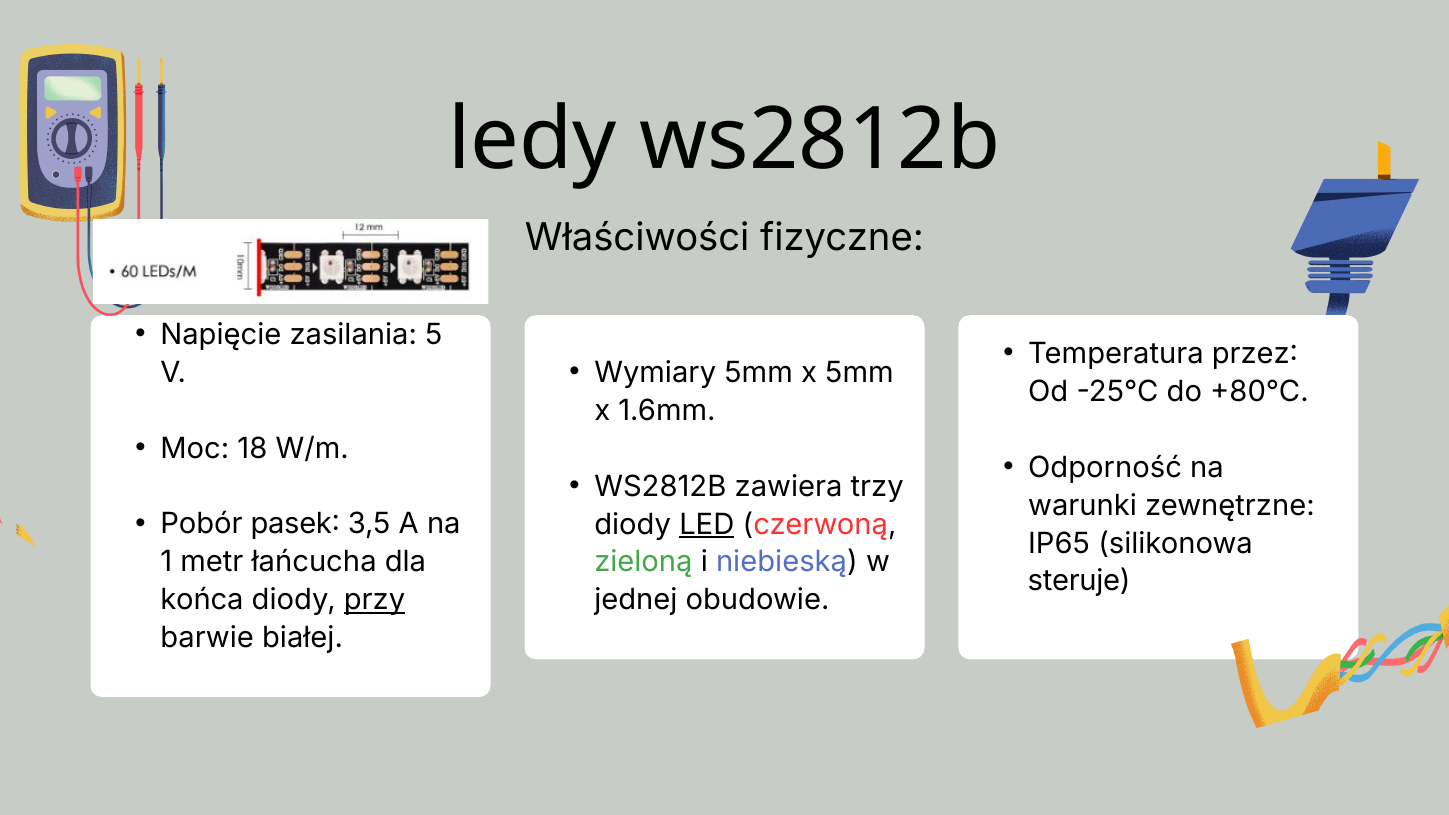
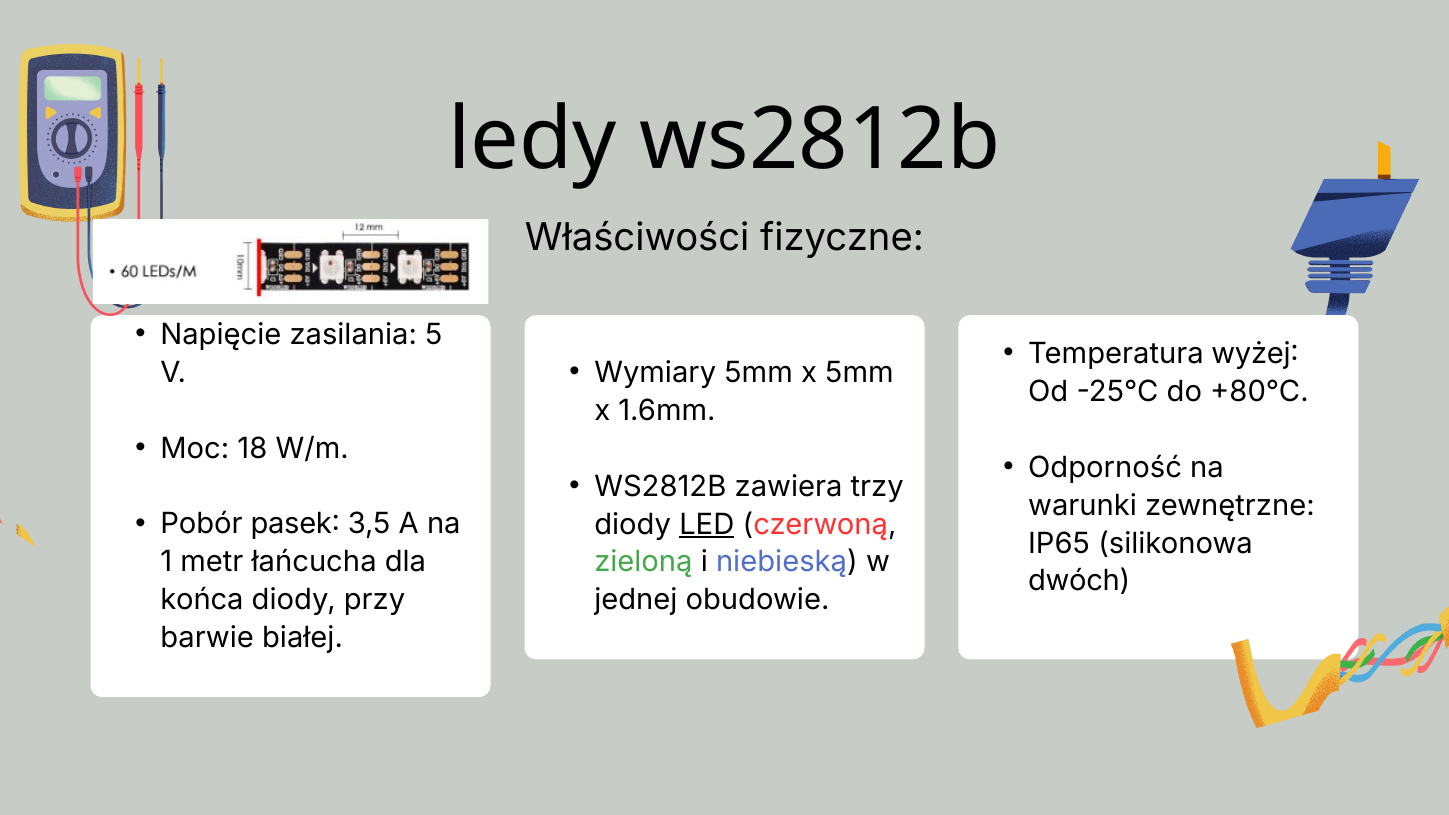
przez: przez -> wyżej (1255, 354)
steruje: steruje -> dwóch (1079, 581)
przy underline: present -> none (375, 600)
